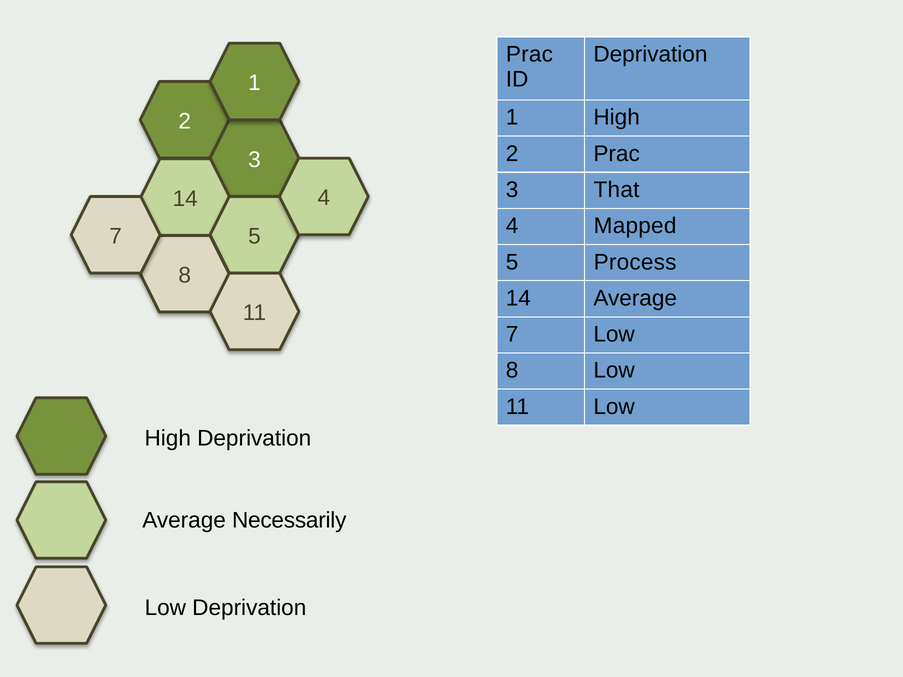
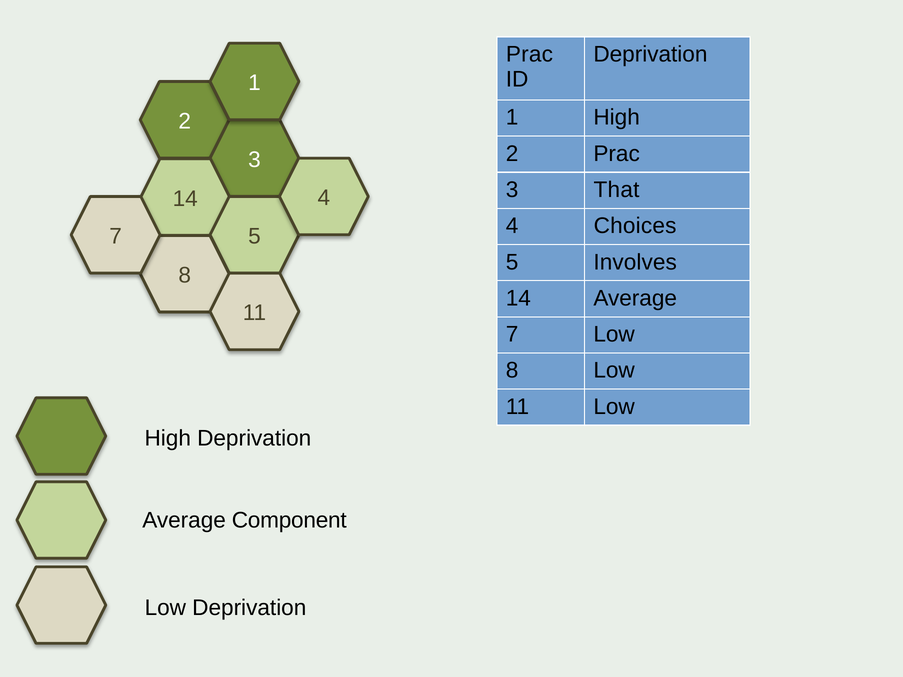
Mapped: Mapped -> Choices (635, 226)
Process: Process -> Involves (635, 262)
Necessarily: Necessarily -> Component (289, 520)
